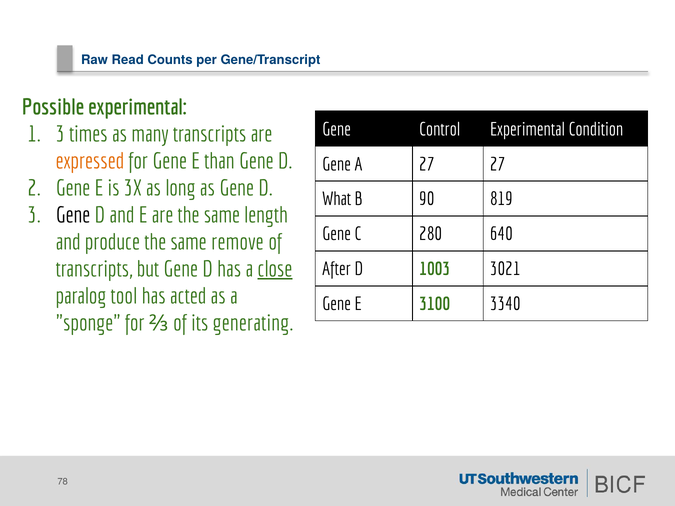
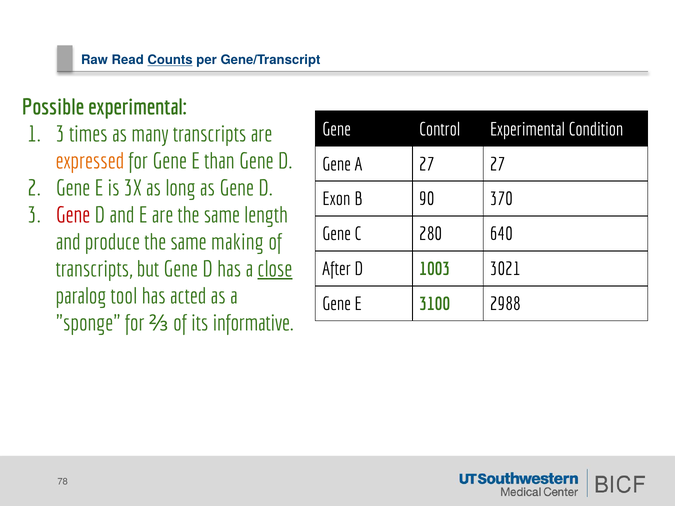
Counts underline: none -> present (170, 60)
What: What -> Exon (336, 199)
819: 819 -> 370 (501, 199)
Gene colour: black -> red (73, 215)
remove: remove -> making (237, 242)
3340: 3340 -> 2988 (505, 304)
generating: generating -> informative (253, 323)
